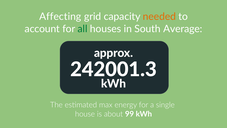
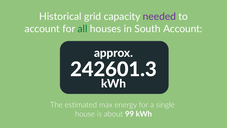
Affecting: Affecting -> Historical (60, 17)
needed colour: orange -> purple (159, 17)
South Average: Average -> Account (183, 29)
242001.3: 242001.3 -> 242601.3 (113, 69)
